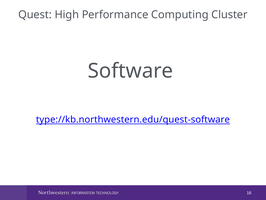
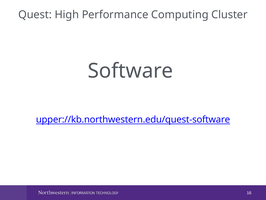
type://kb.northwestern.edu/quest-software: type://kb.northwestern.edu/quest-software -> upper://kb.northwestern.edu/quest-software (133, 119)
